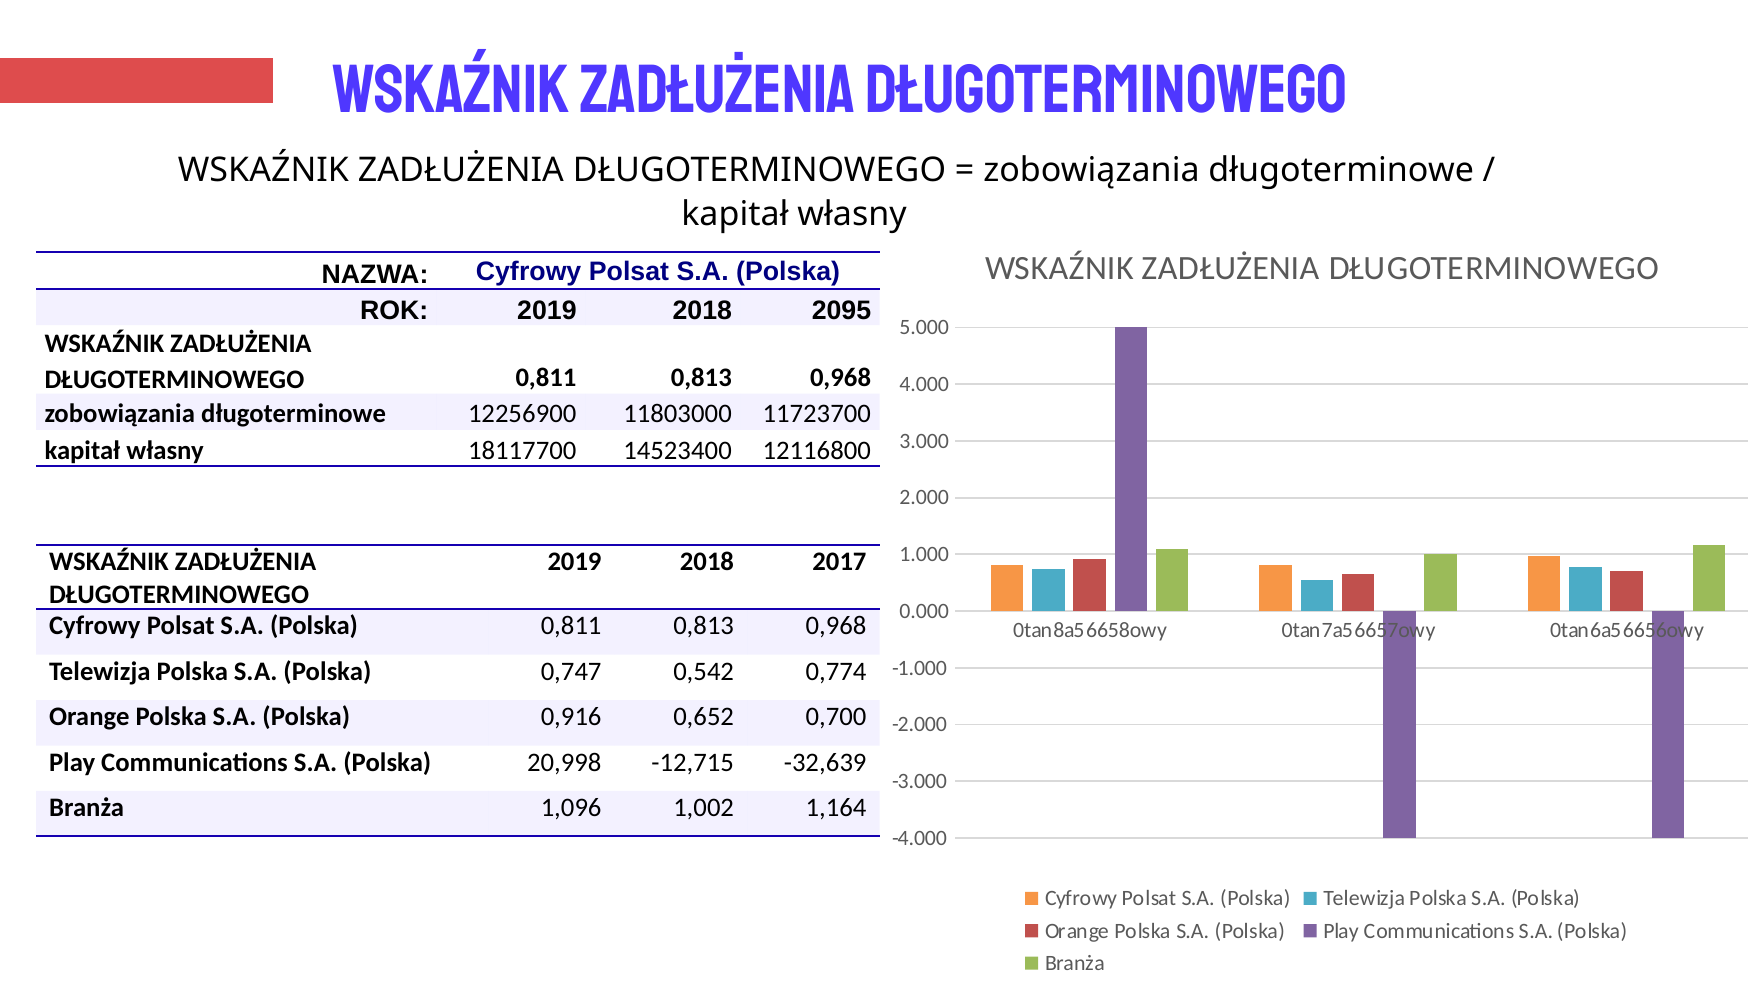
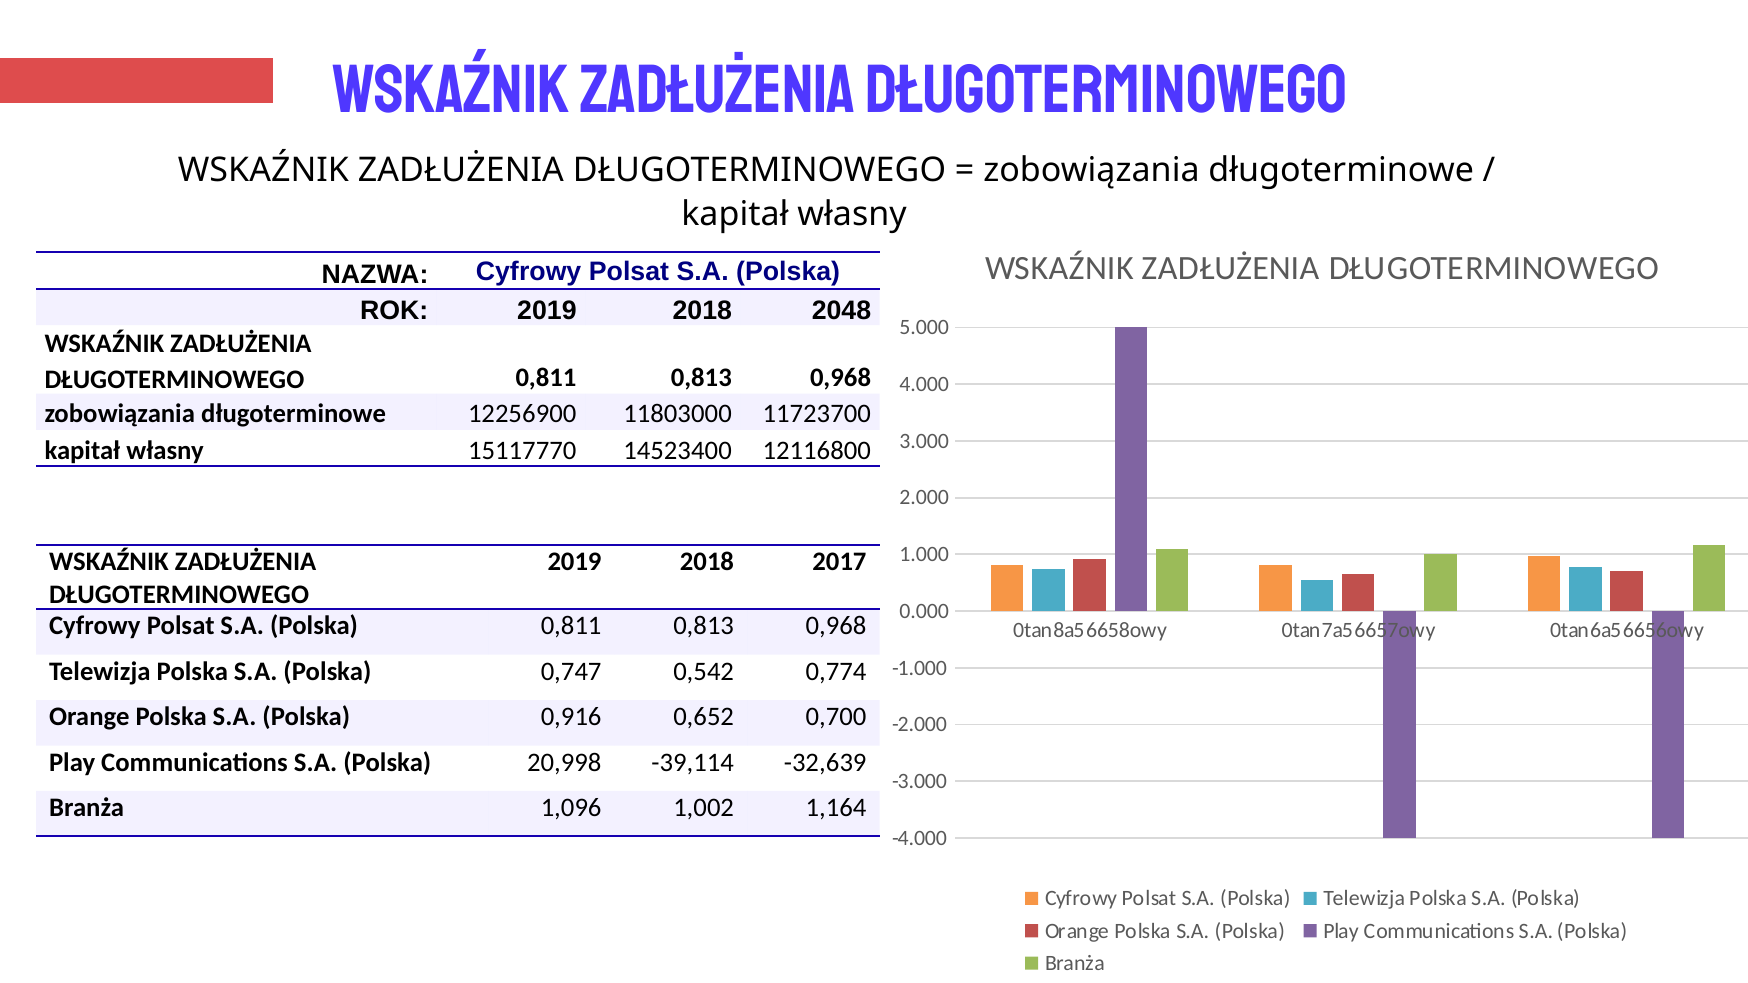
2095: 2095 -> 2048 (841, 311)
18117700: 18117700 -> 15117770 (522, 450)
-12,715: -12,715 -> -39,114 (693, 763)
